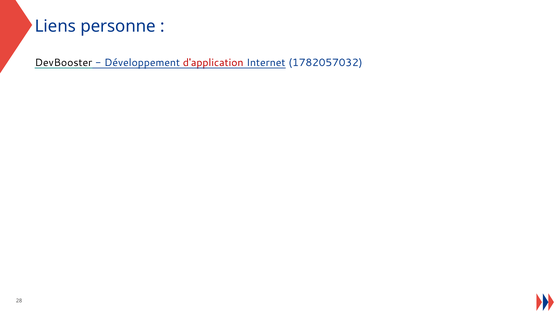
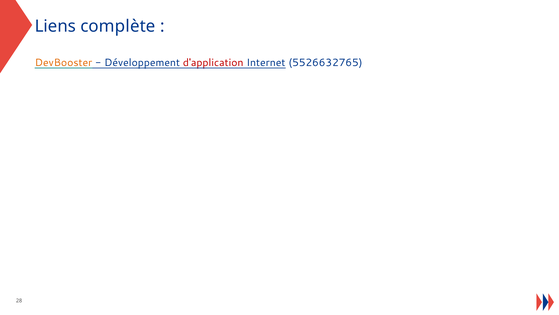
personne: personne -> complète (118, 26)
DevBooster colour: black -> orange (64, 63)
1782057032: 1782057032 -> 5526632765 (325, 63)
